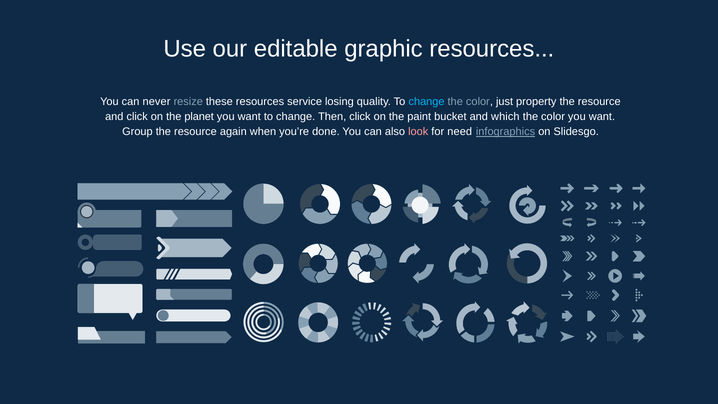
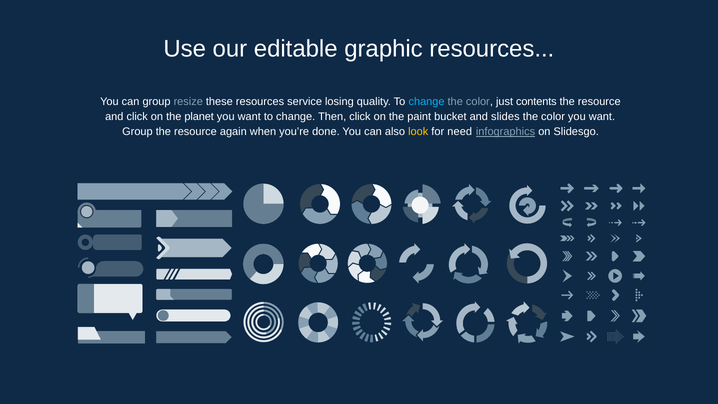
can never: never -> group (157, 101)
property: property -> contents (536, 101)
which: which -> slides (505, 117)
look colour: pink -> yellow (418, 132)
